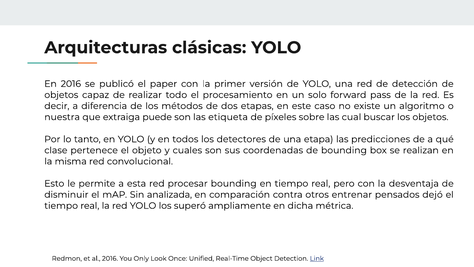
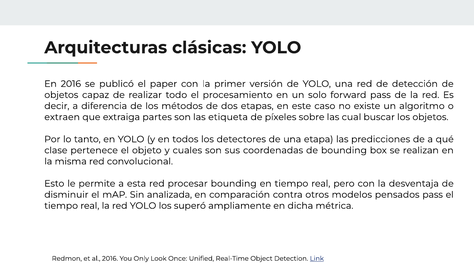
nuestra: nuestra -> extraen (62, 117)
puede: puede -> partes (157, 117)
entrenar: entrenar -> modelos (352, 194)
pensados dejó: dejó -> pass (433, 194)
